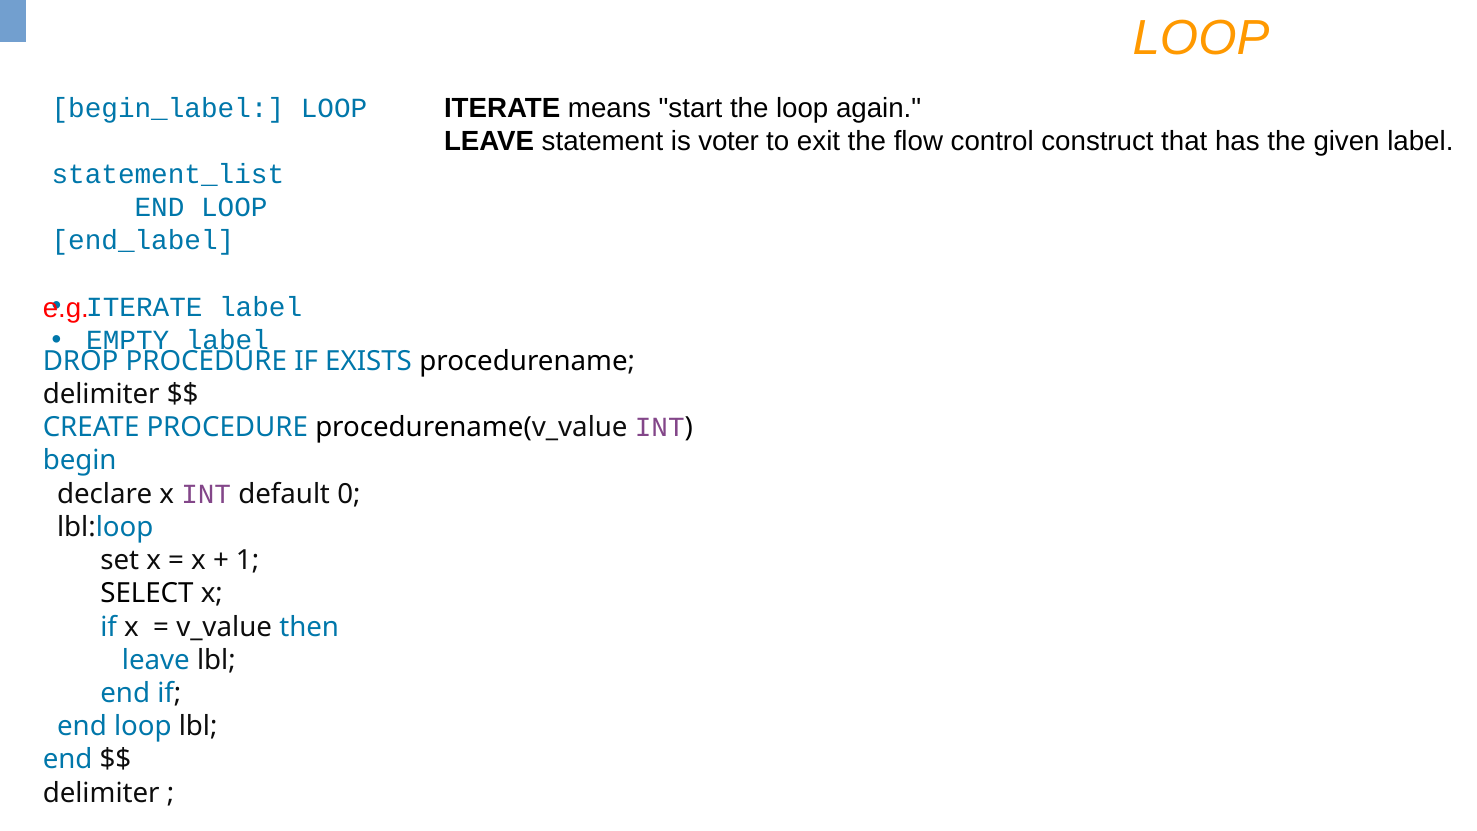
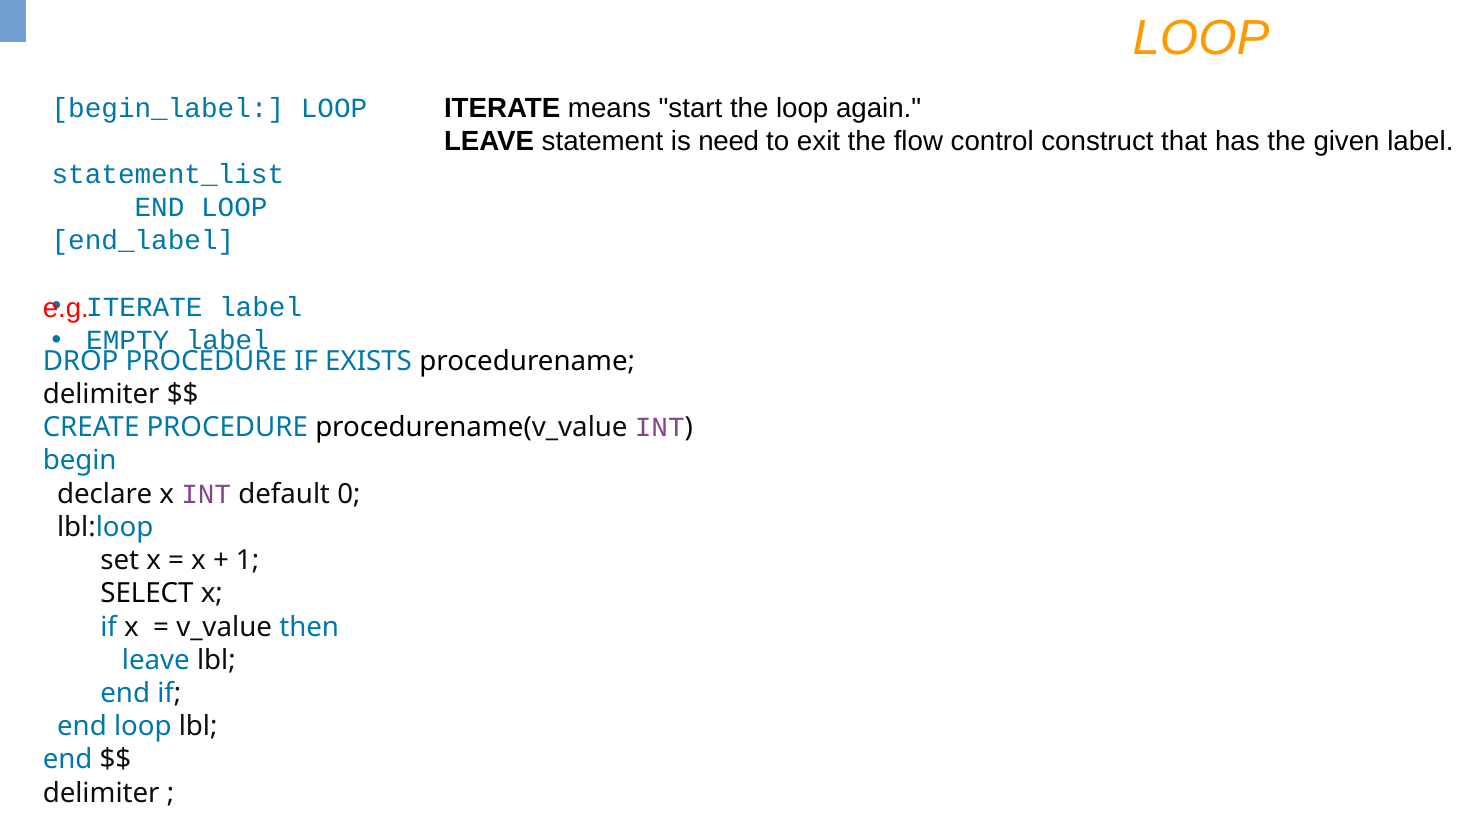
voter: voter -> need (729, 141)
